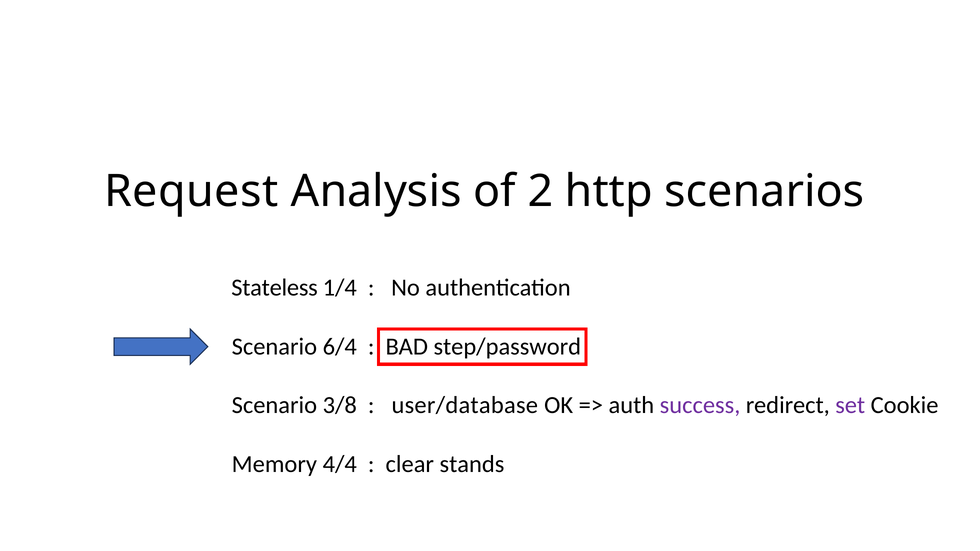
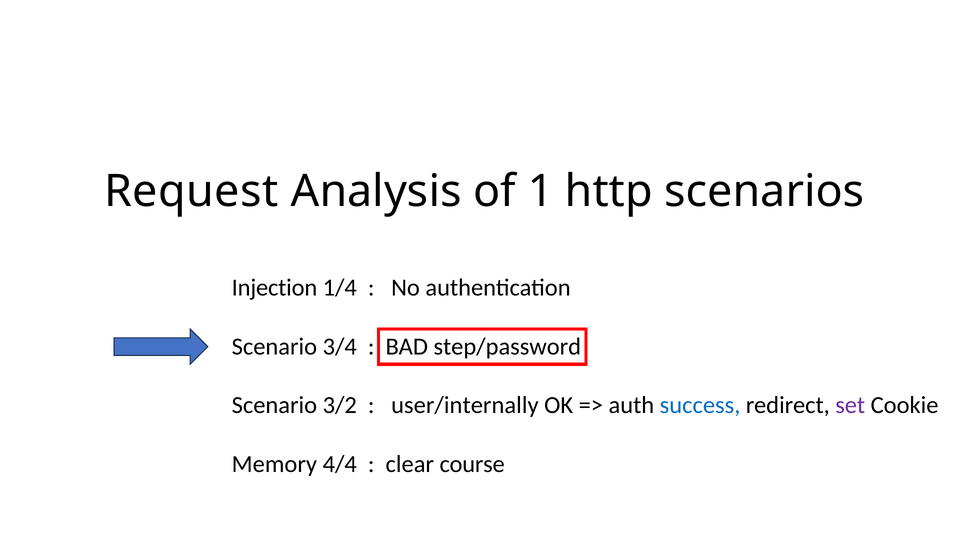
2: 2 -> 1 (540, 191)
Stateless: Stateless -> Injection (274, 288)
6/4: 6/4 -> 3/4 (340, 347)
3/8: 3/8 -> 3/2 (340, 406)
user/database: user/database -> user/internally (465, 406)
success colour: purple -> blue (700, 406)
stands: stands -> course (472, 464)
